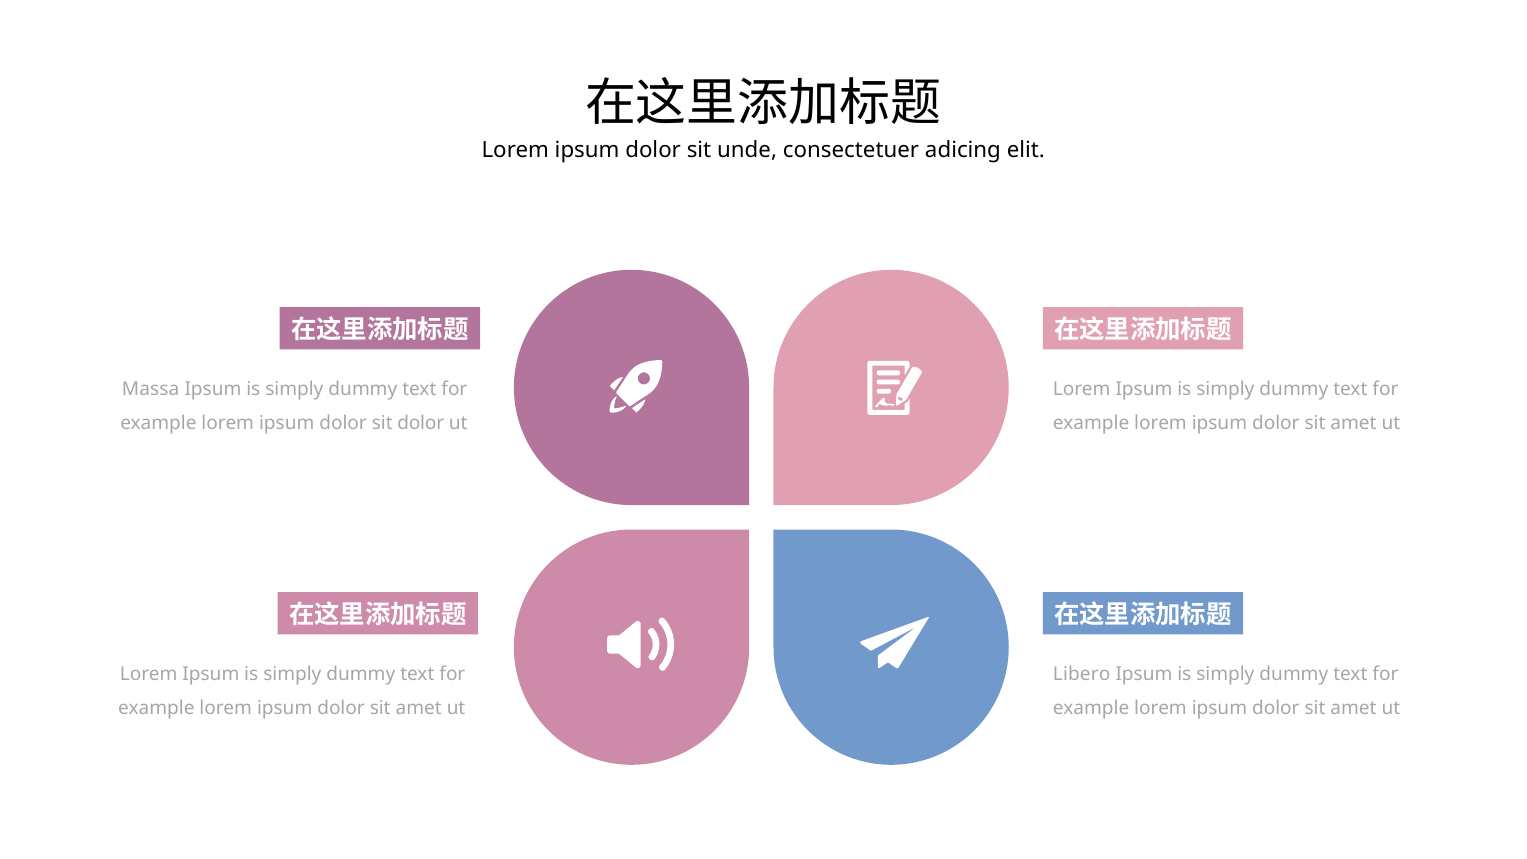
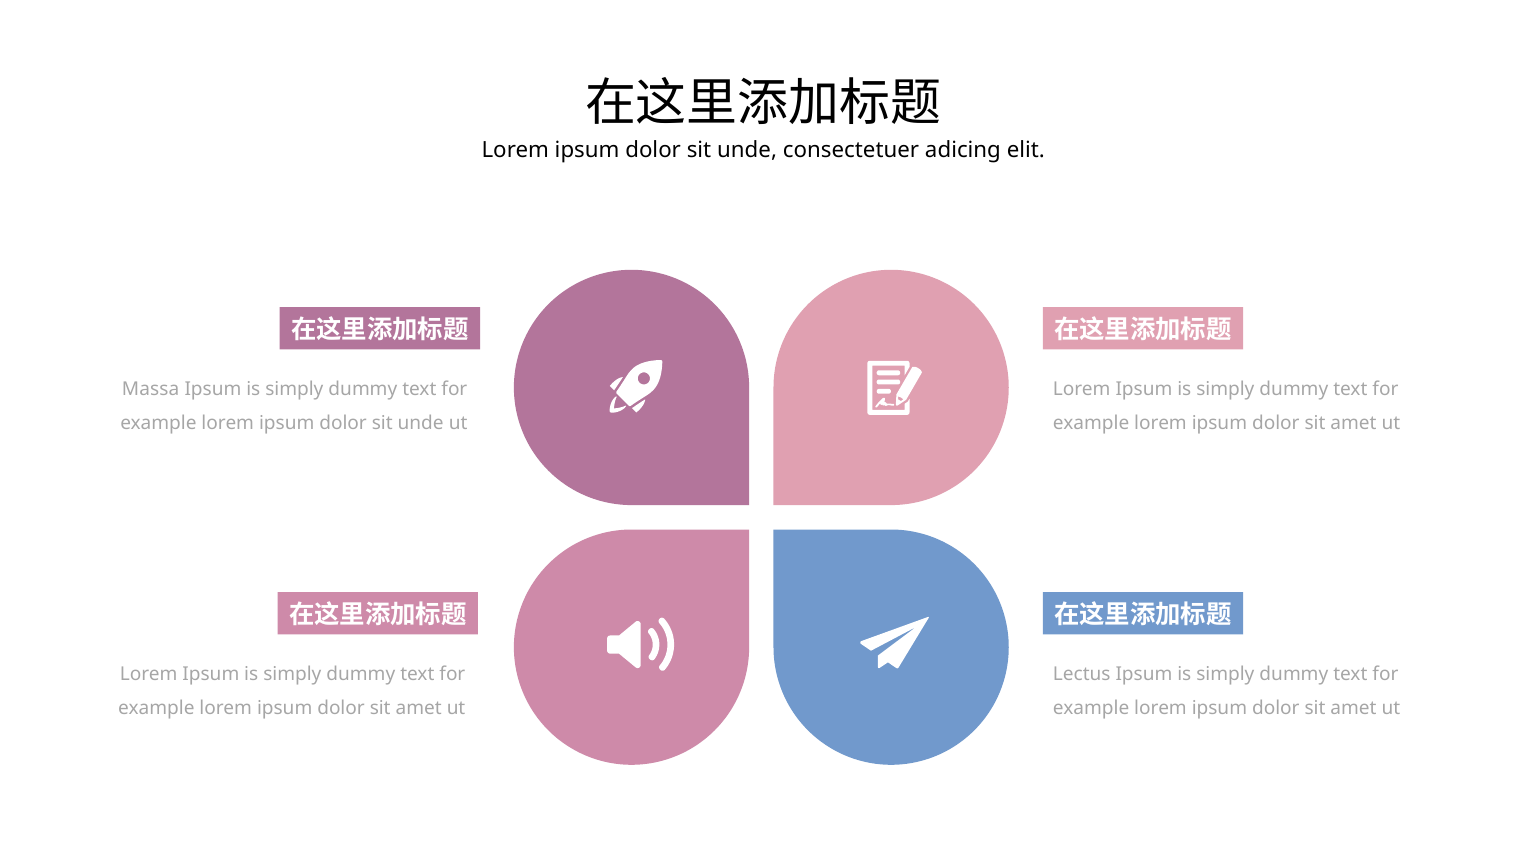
dolor: dolor -> unde (421, 423)
Libero: Libero -> Lectus (1082, 674)
